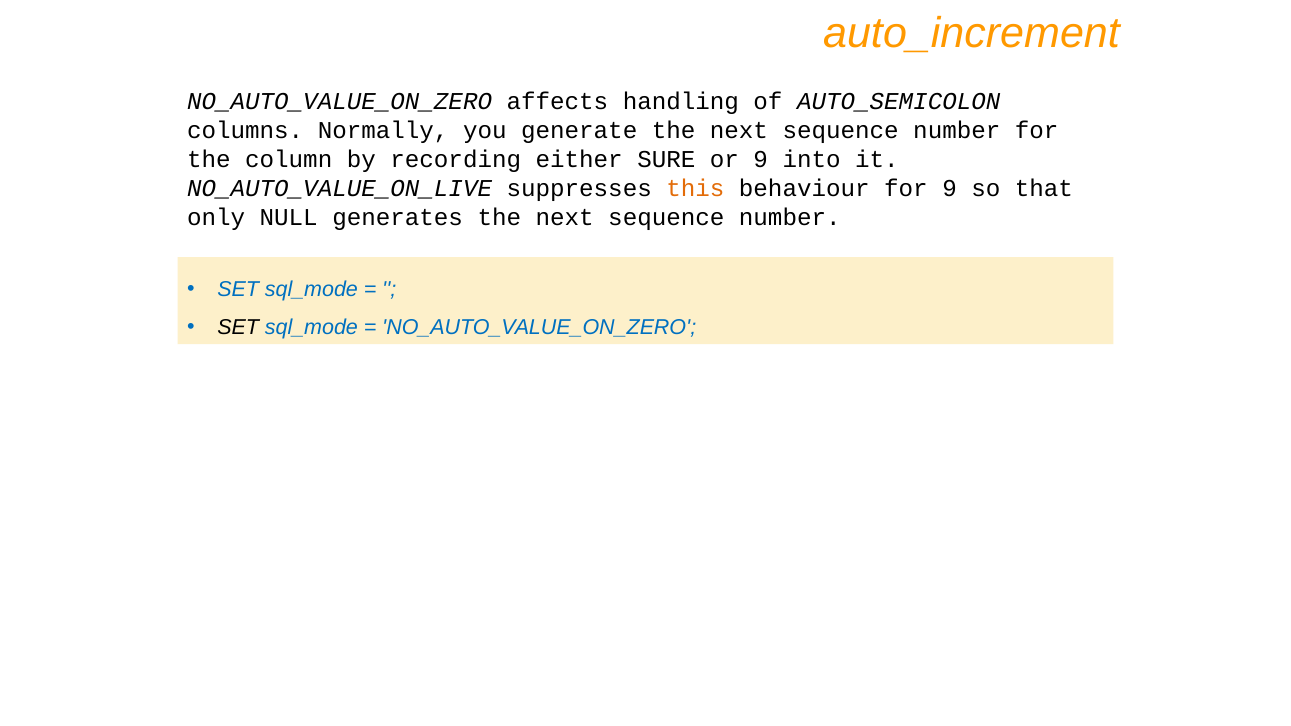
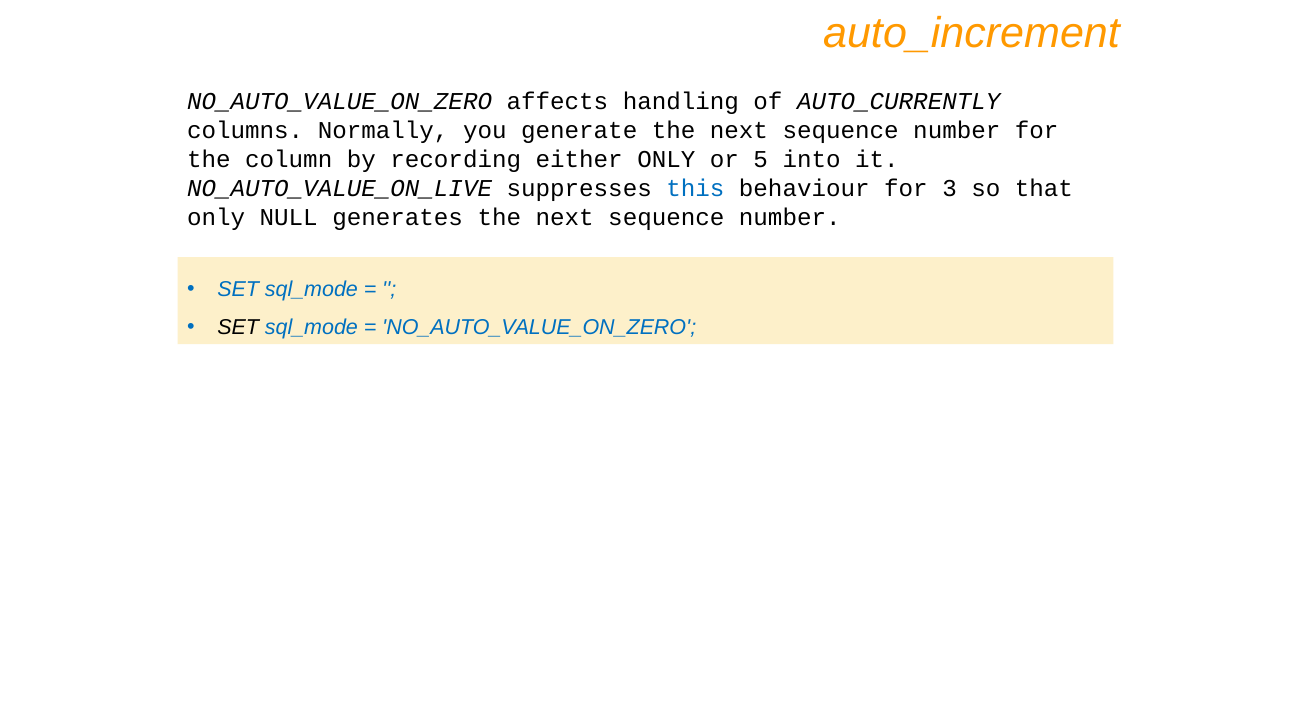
AUTO_SEMICOLON: AUTO_SEMICOLON -> AUTO_CURRENTLY (899, 102)
either SURE: SURE -> ONLY (666, 160)
or 9: 9 -> 5 (761, 160)
this colour: orange -> blue (695, 189)
for 9: 9 -> 3 (950, 189)
